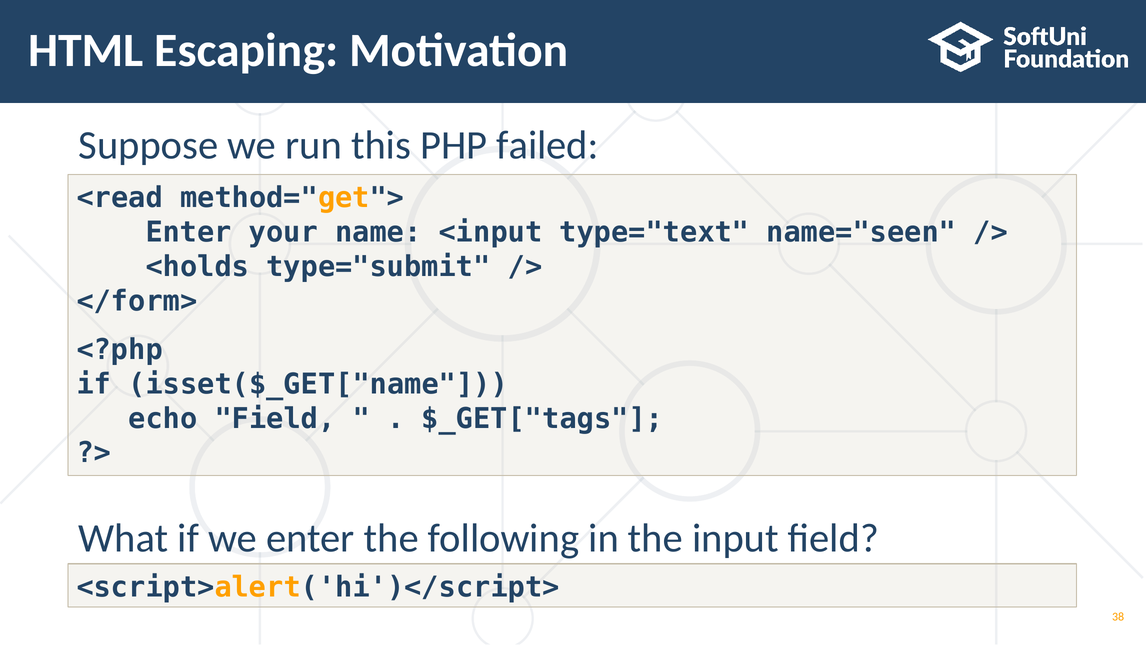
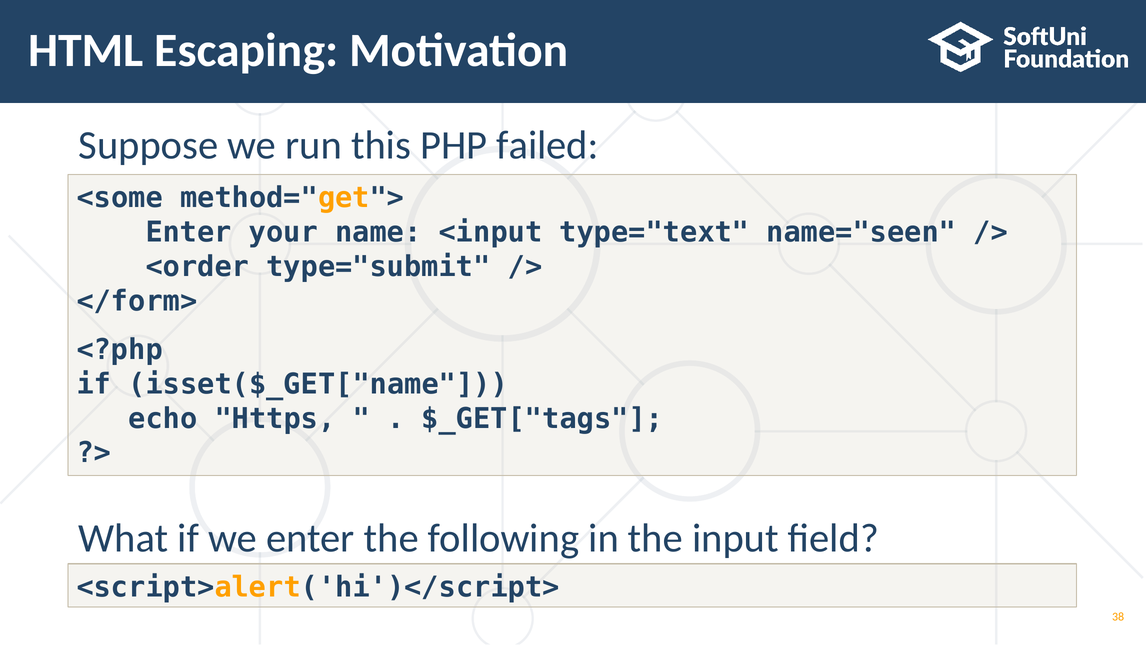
<read: <read -> <some (120, 198)
<holds: <holds -> <order (197, 267)
echo Field: Field -> Https (275, 418)
